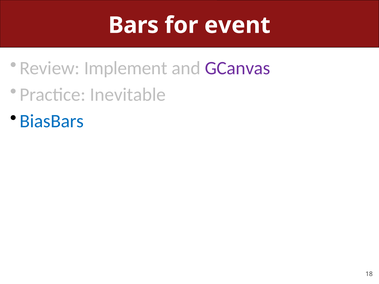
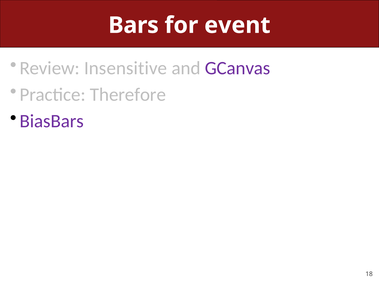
Implement: Implement -> Insensitive (126, 68)
Inevitable: Inevitable -> Therefore (128, 95)
BiasBars colour: blue -> purple (52, 121)
